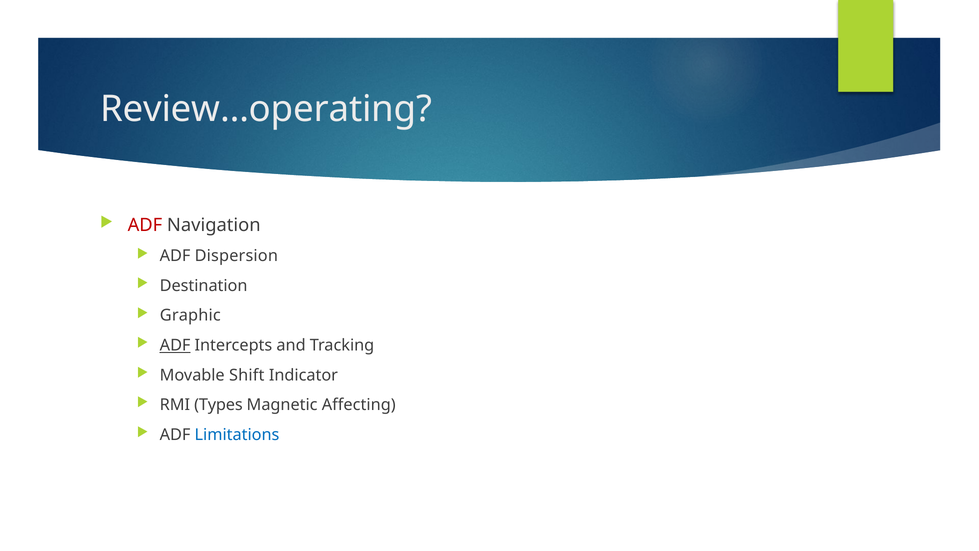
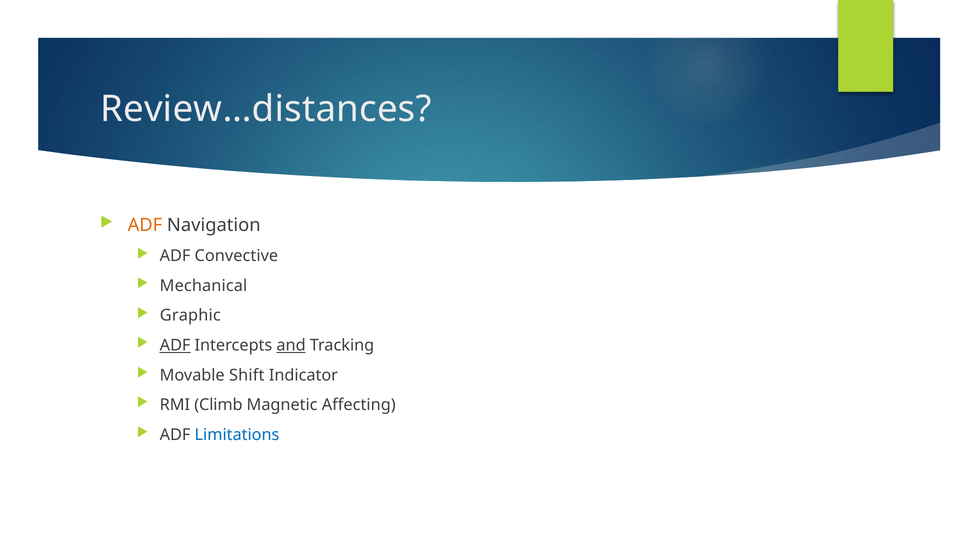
Review…operating: Review…operating -> Review…distances (266, 109)
ADF colour: red -> orange (145, 225)
Dispersion: Dispersion -> Convective (236, 256)
Destination: Destination -> Mechanical (204, 286)
and underline: none -> present (291, 345)
Types: Types -> Climb (218, 405)
